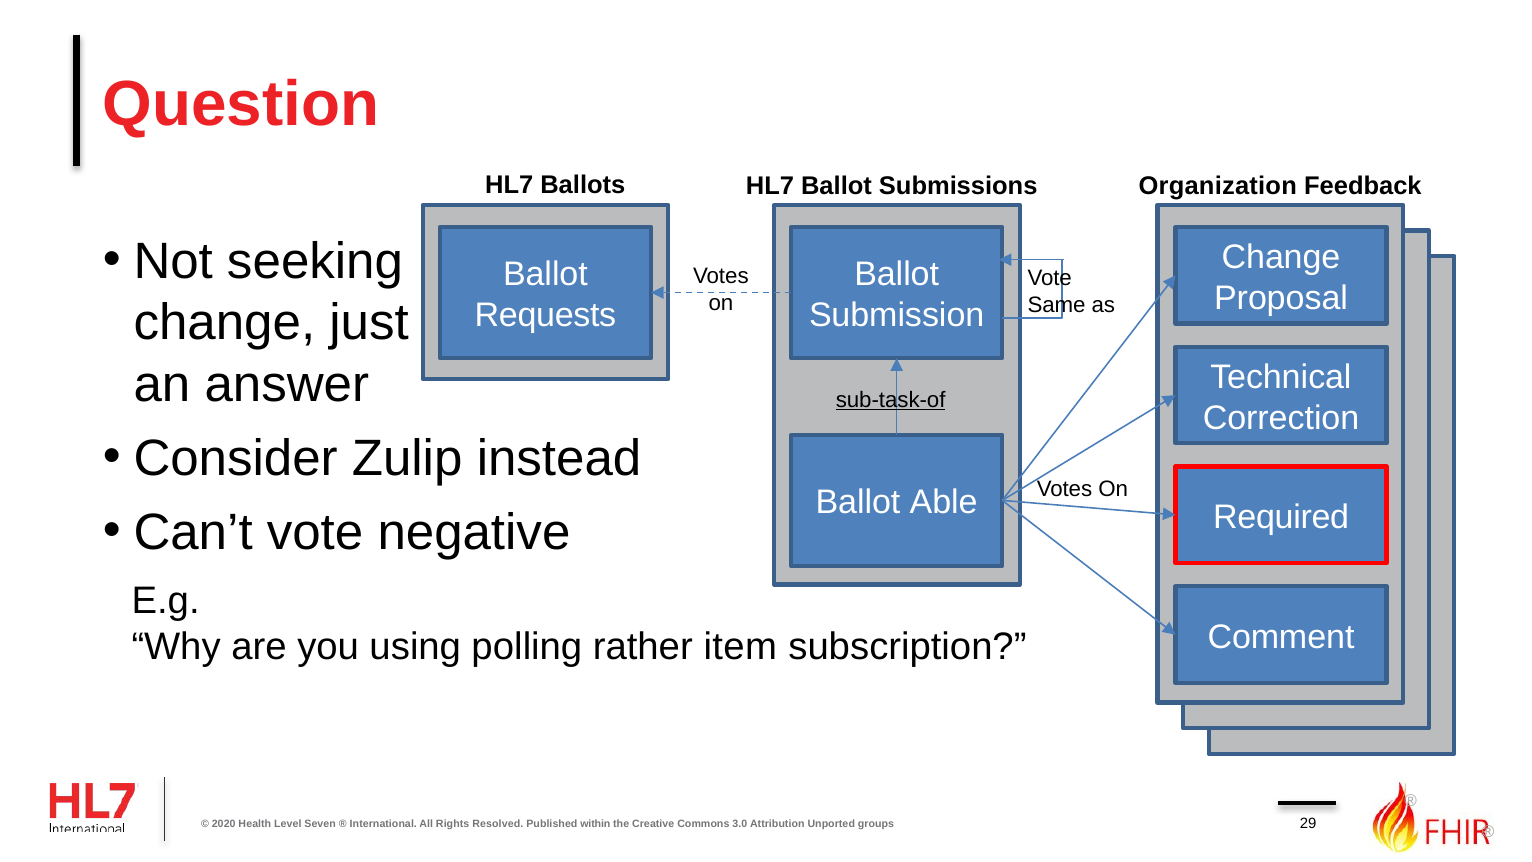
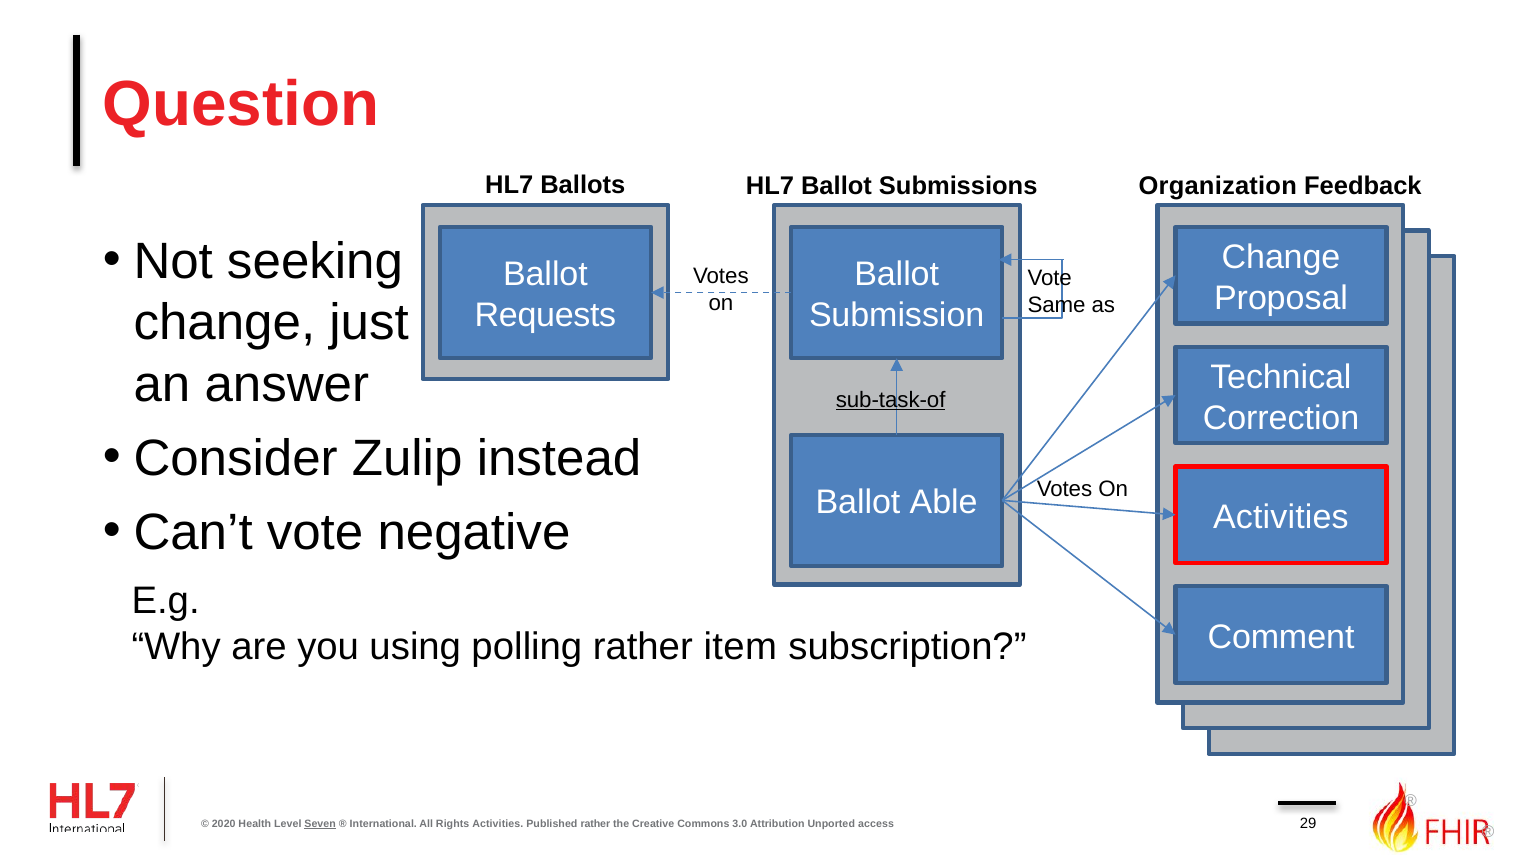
Required: Required -> Activities (1281, 517)
Seven underline: none -> present (320, 824)
Rights Resolved: Resolved -> Activities (498, 824)
Published within: within -> rather (595, 824)
groups: groups -> access (876, 824)
